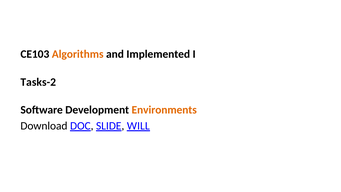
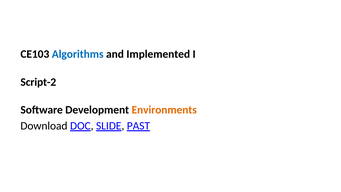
Algorithms colour: orange -> blue (78, 54)
Tasks-2: Tasks-2 -> Script-2 (38, 82)
WILL: WILL -> PAST (138, 126)
